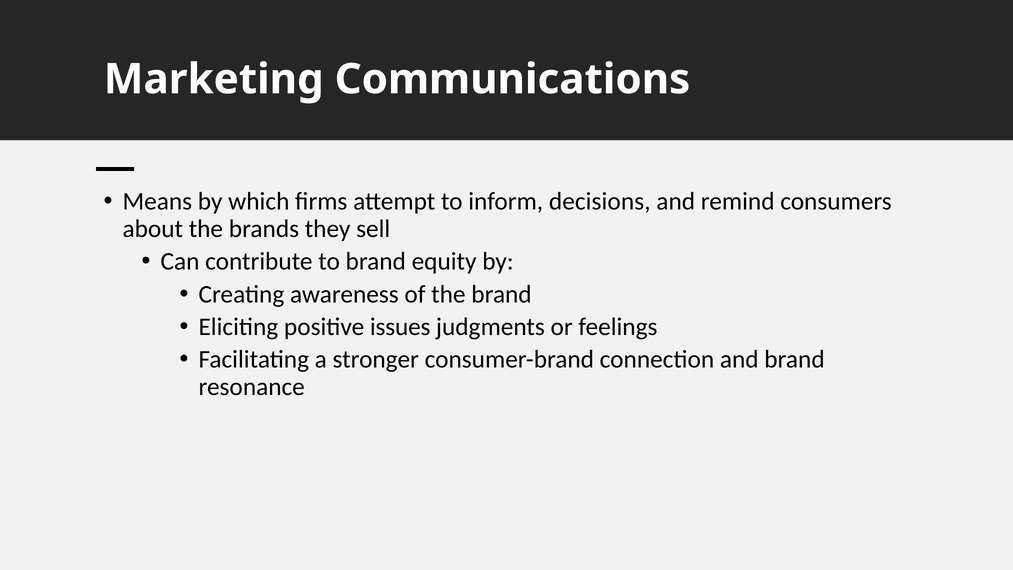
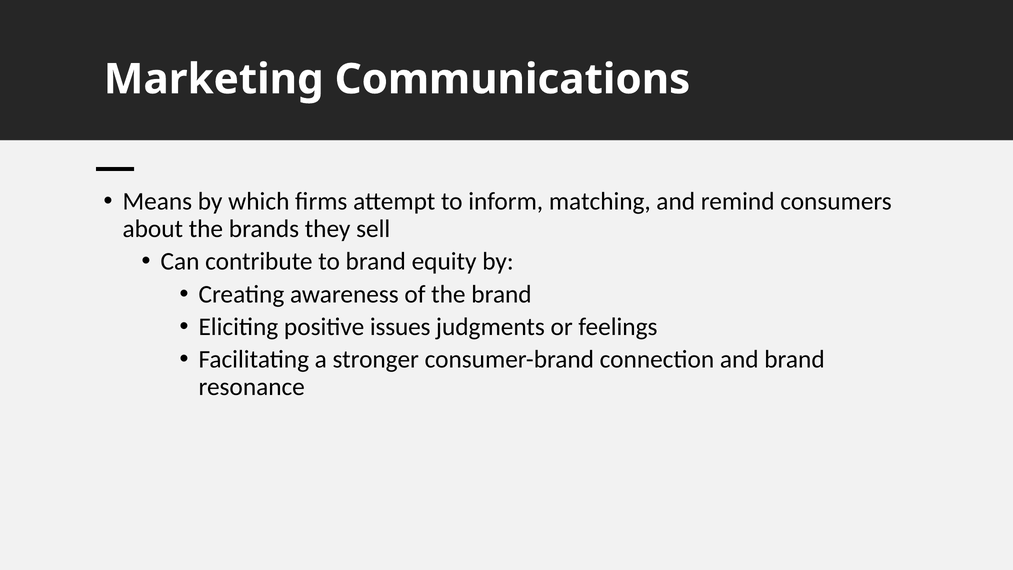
decisions: decisions -> matching (600, 202)
